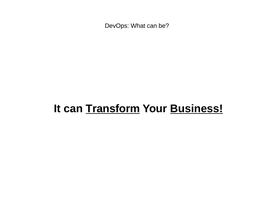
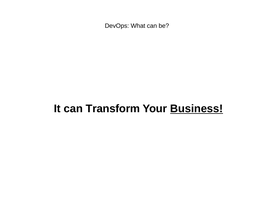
Transform underline: present -> none (113, 108)
